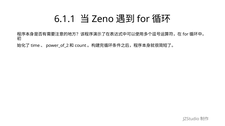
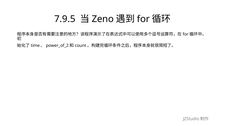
6.1.1: 6.1.1 -> 7.9.5 (65, 19)
